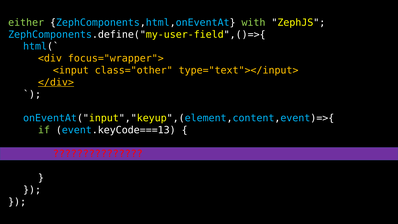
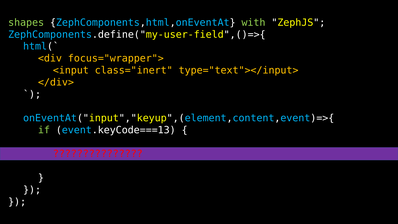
either: either -> shapes (26, 23)
class="other: class="other -> class="inert (134, 70)
</div> underline: present -> none (56, 82)
